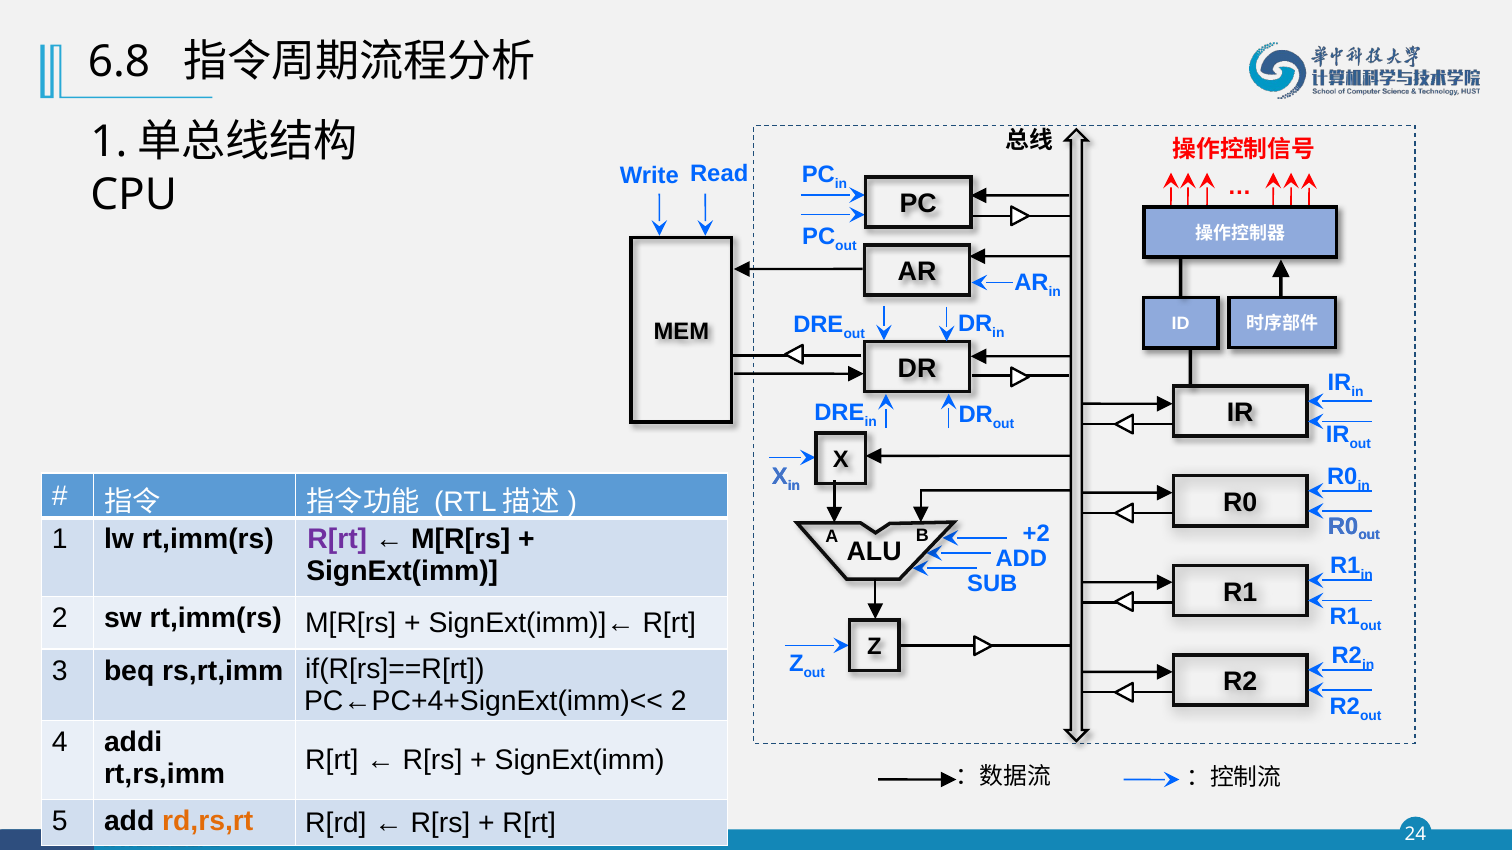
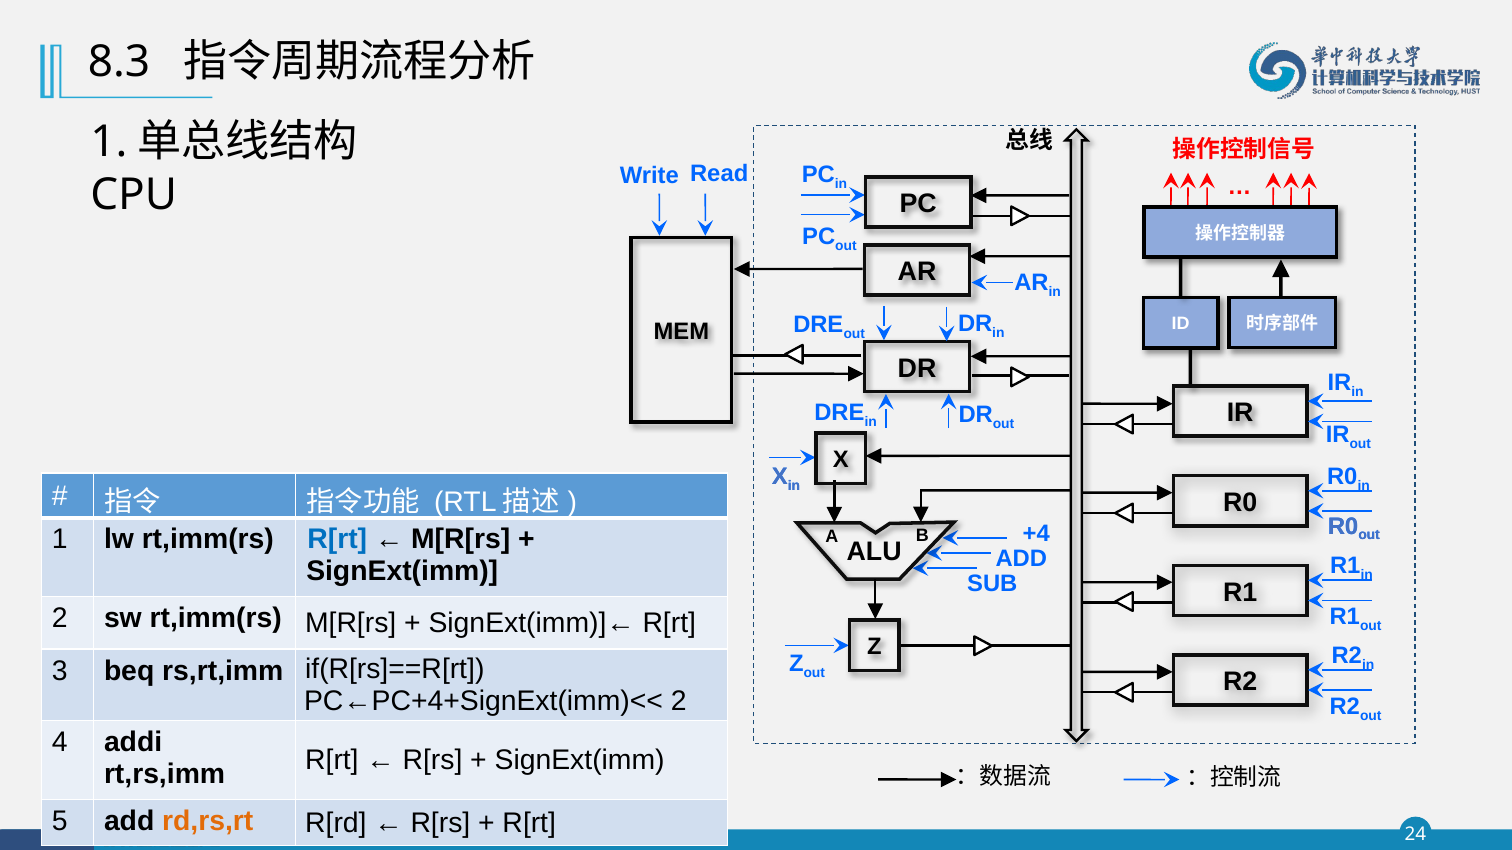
6.8: 6.8 -> 8.3 (119, 62)
+2: +2 -> +4 (1036, 534)
R[rt colour: purple -> blue (337, 540)
